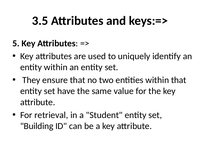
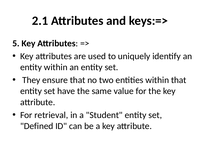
3.5: 3.5 -> 2.1 (40, 21)
Building: Building -> Defined (37, 126)
